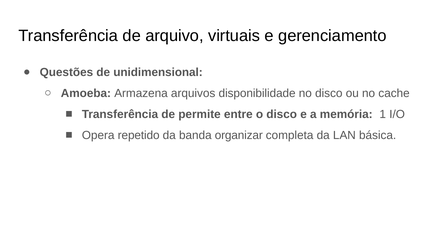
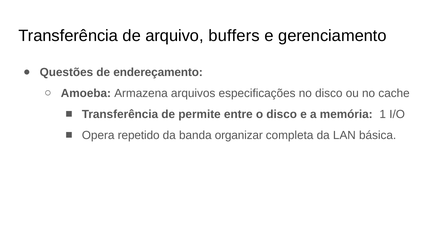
virtuais: virtuais -> buffers (234, 36)
unidimensional: unidimensional -> endereçamento (158, 72)
disponibilidade: disponibilidade -> especificações (257, 93)
